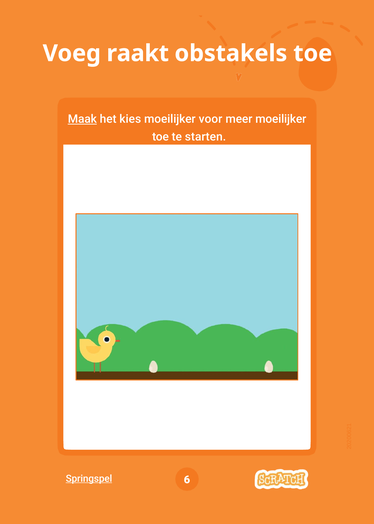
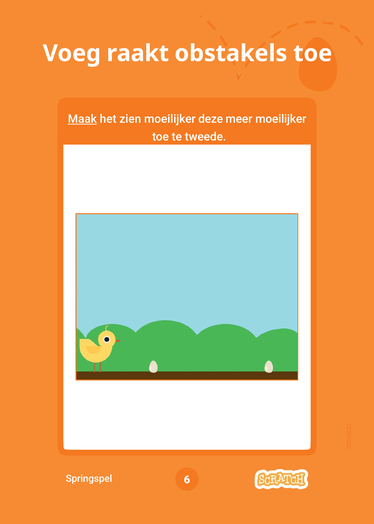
kies: kies -> zien (130, 119)
voor: voor -> deze (211, 119)
starten: starten -> tweede (206, 137)
Springspel underline: present -> none (89, 478)
